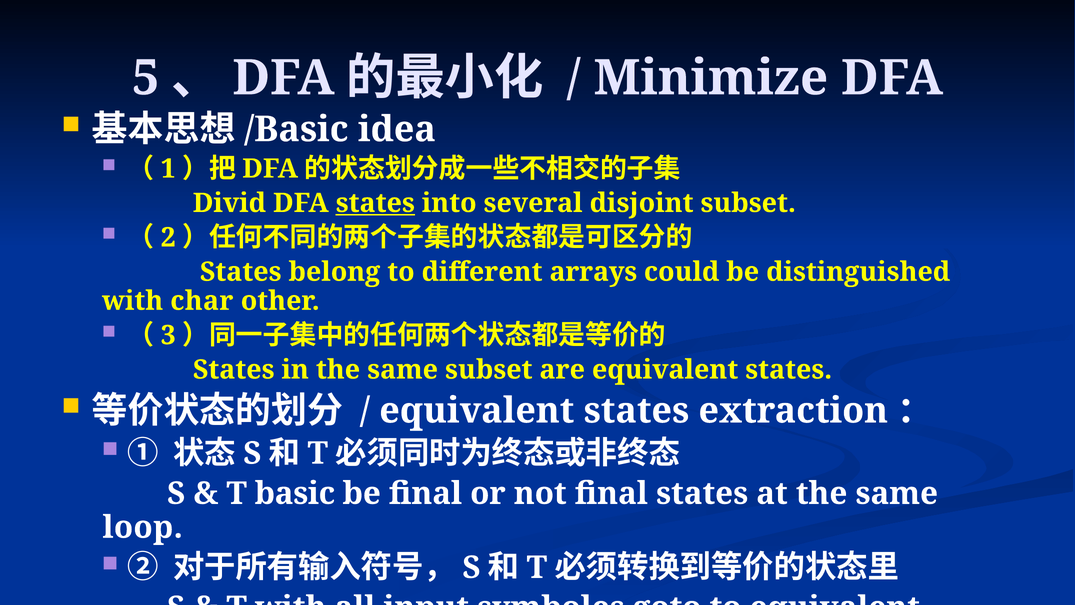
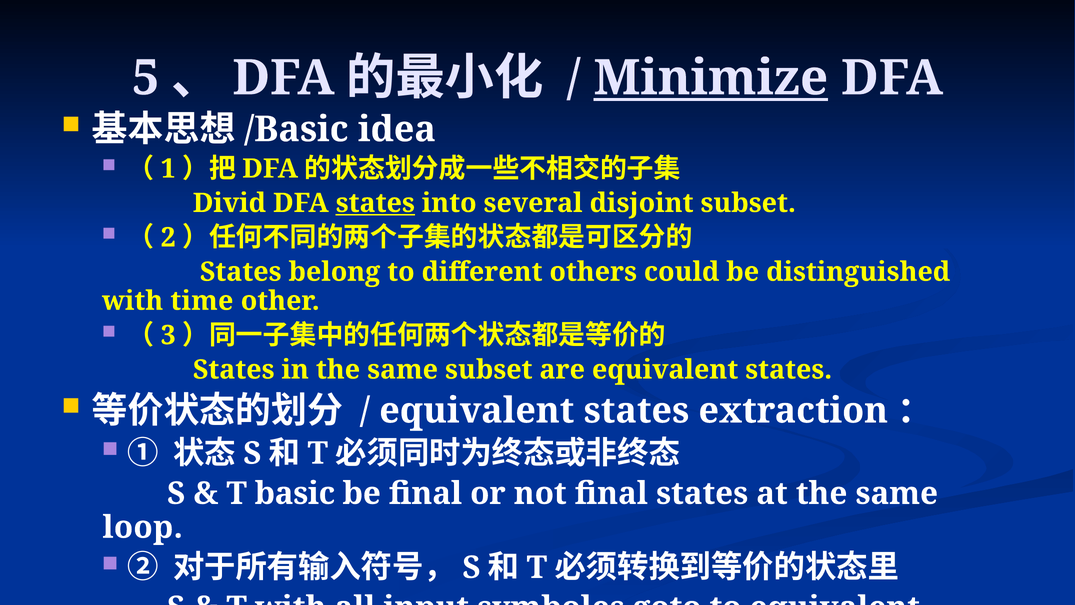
Minimize underline: none -> present (711, 78)
arrays: arrays -> others (593, 272)
char: char -> time (202, 301)
